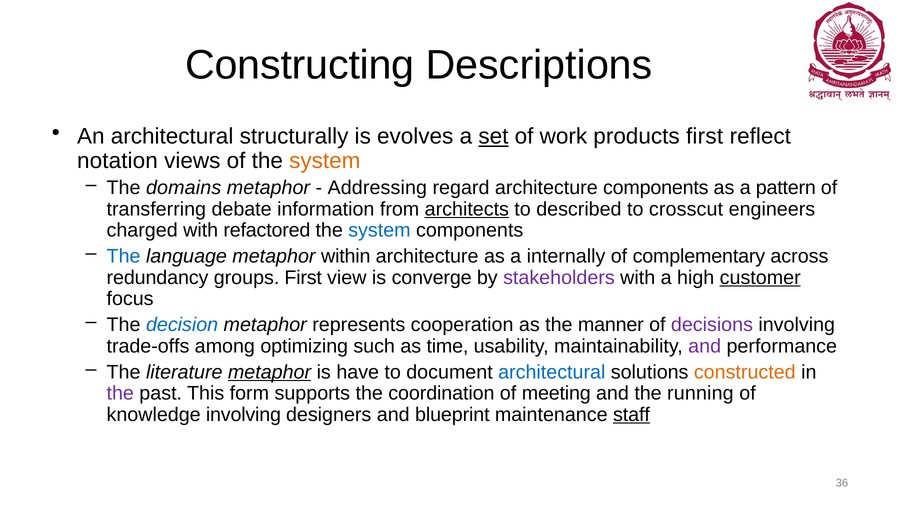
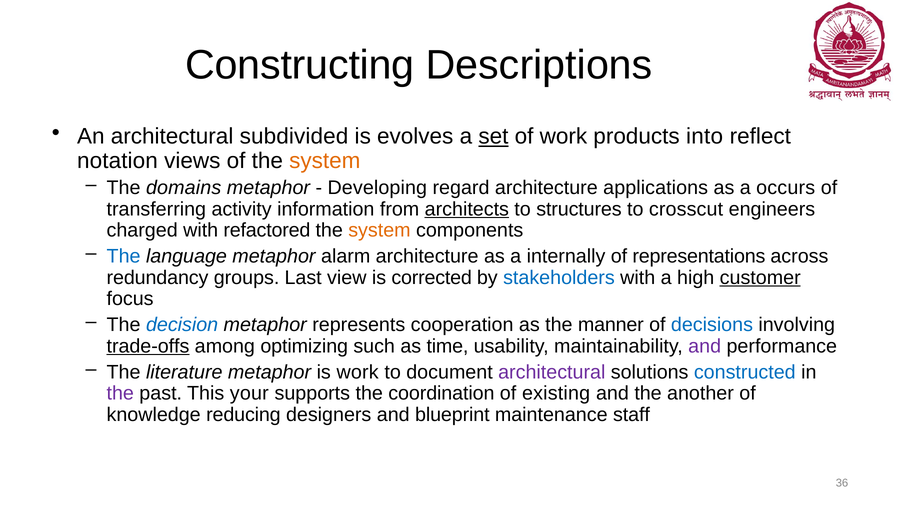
structurally: structurally -> subdivided (294, 137)
products first: first -> into (705, 137)
Addressing: Addressing -> Developing (377, 188)
architecture components: components -> applications (656, 188)
pattern: pattern -> occurs (786, 188)
debate: debate -> activity (242, 209)
described: described -> structures (579, 209)
system colour: blue -> orange (379, 231)
within: within -> alarm (346, 257)
complementary: complementary -> representations (699, 257)
groups First: First -> Last (303, 278)
converge: converge -> corrected (432, 278)
stakeholders colour: purple -> blue (559, 278)
decisions colour: purple -> blue (712, 325)
trade-offs underline: none -> present (148, 346)
metaphor underline: present -> none (270, 372)
is have: have -> work (358, 372)
architectural colour: blue -> purple (552, 372)
constructed colour: orange -> blue (745, 372)
form: form -> your (249, 394)
meeting: meeting -> existing (556, 394)
running: running -> another (700, 394)
knowledge involving: involving -> reducing (243, 415)
staff underline: present -> none (632, 415)
